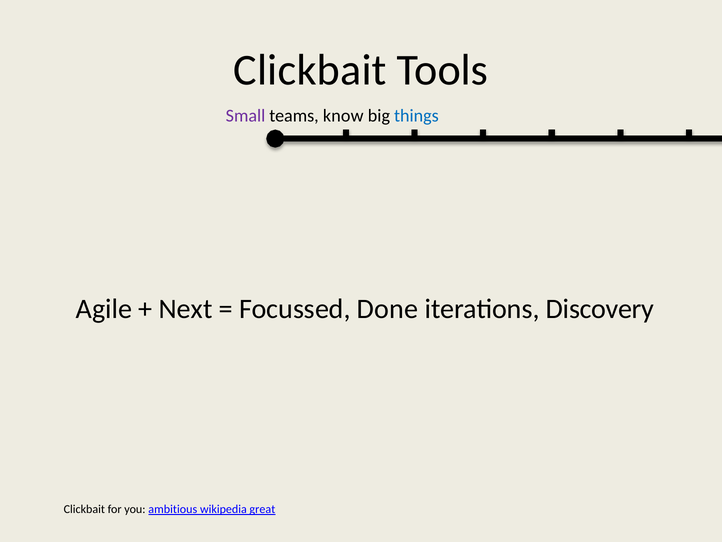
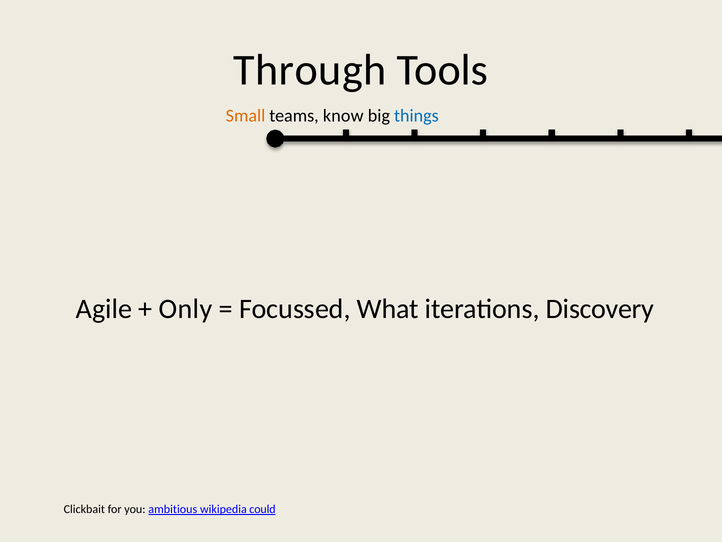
Clickbait: Clickbait -> Through (310, 70)
Small colour: purple -> orange (246, 116)
Next: Next -> Only (186, 309)
Done: Done -> What (388, 309)
great: great -> could (262, 509)
